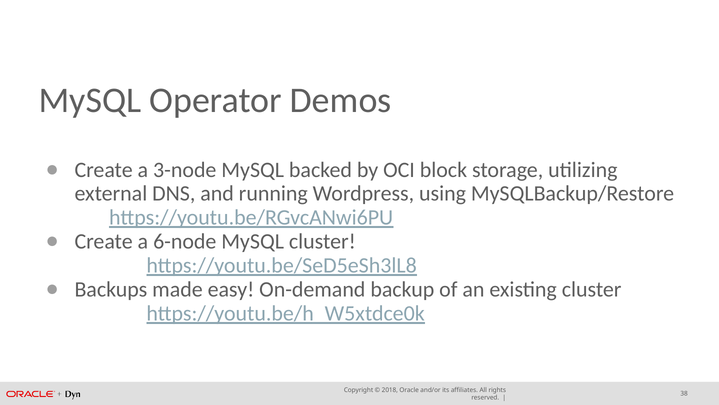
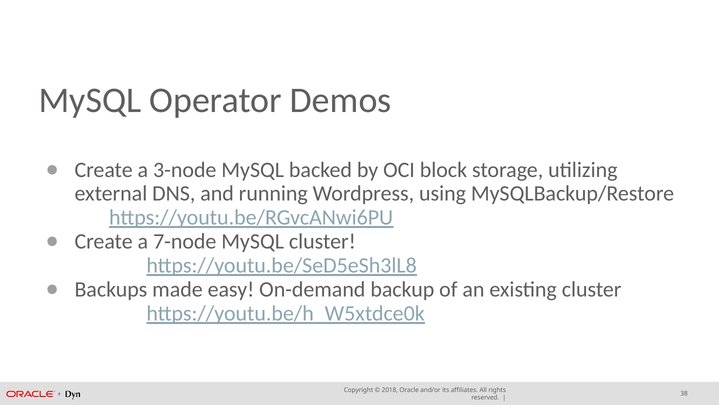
6-node: 6-node -> 7-node (185, 241)
